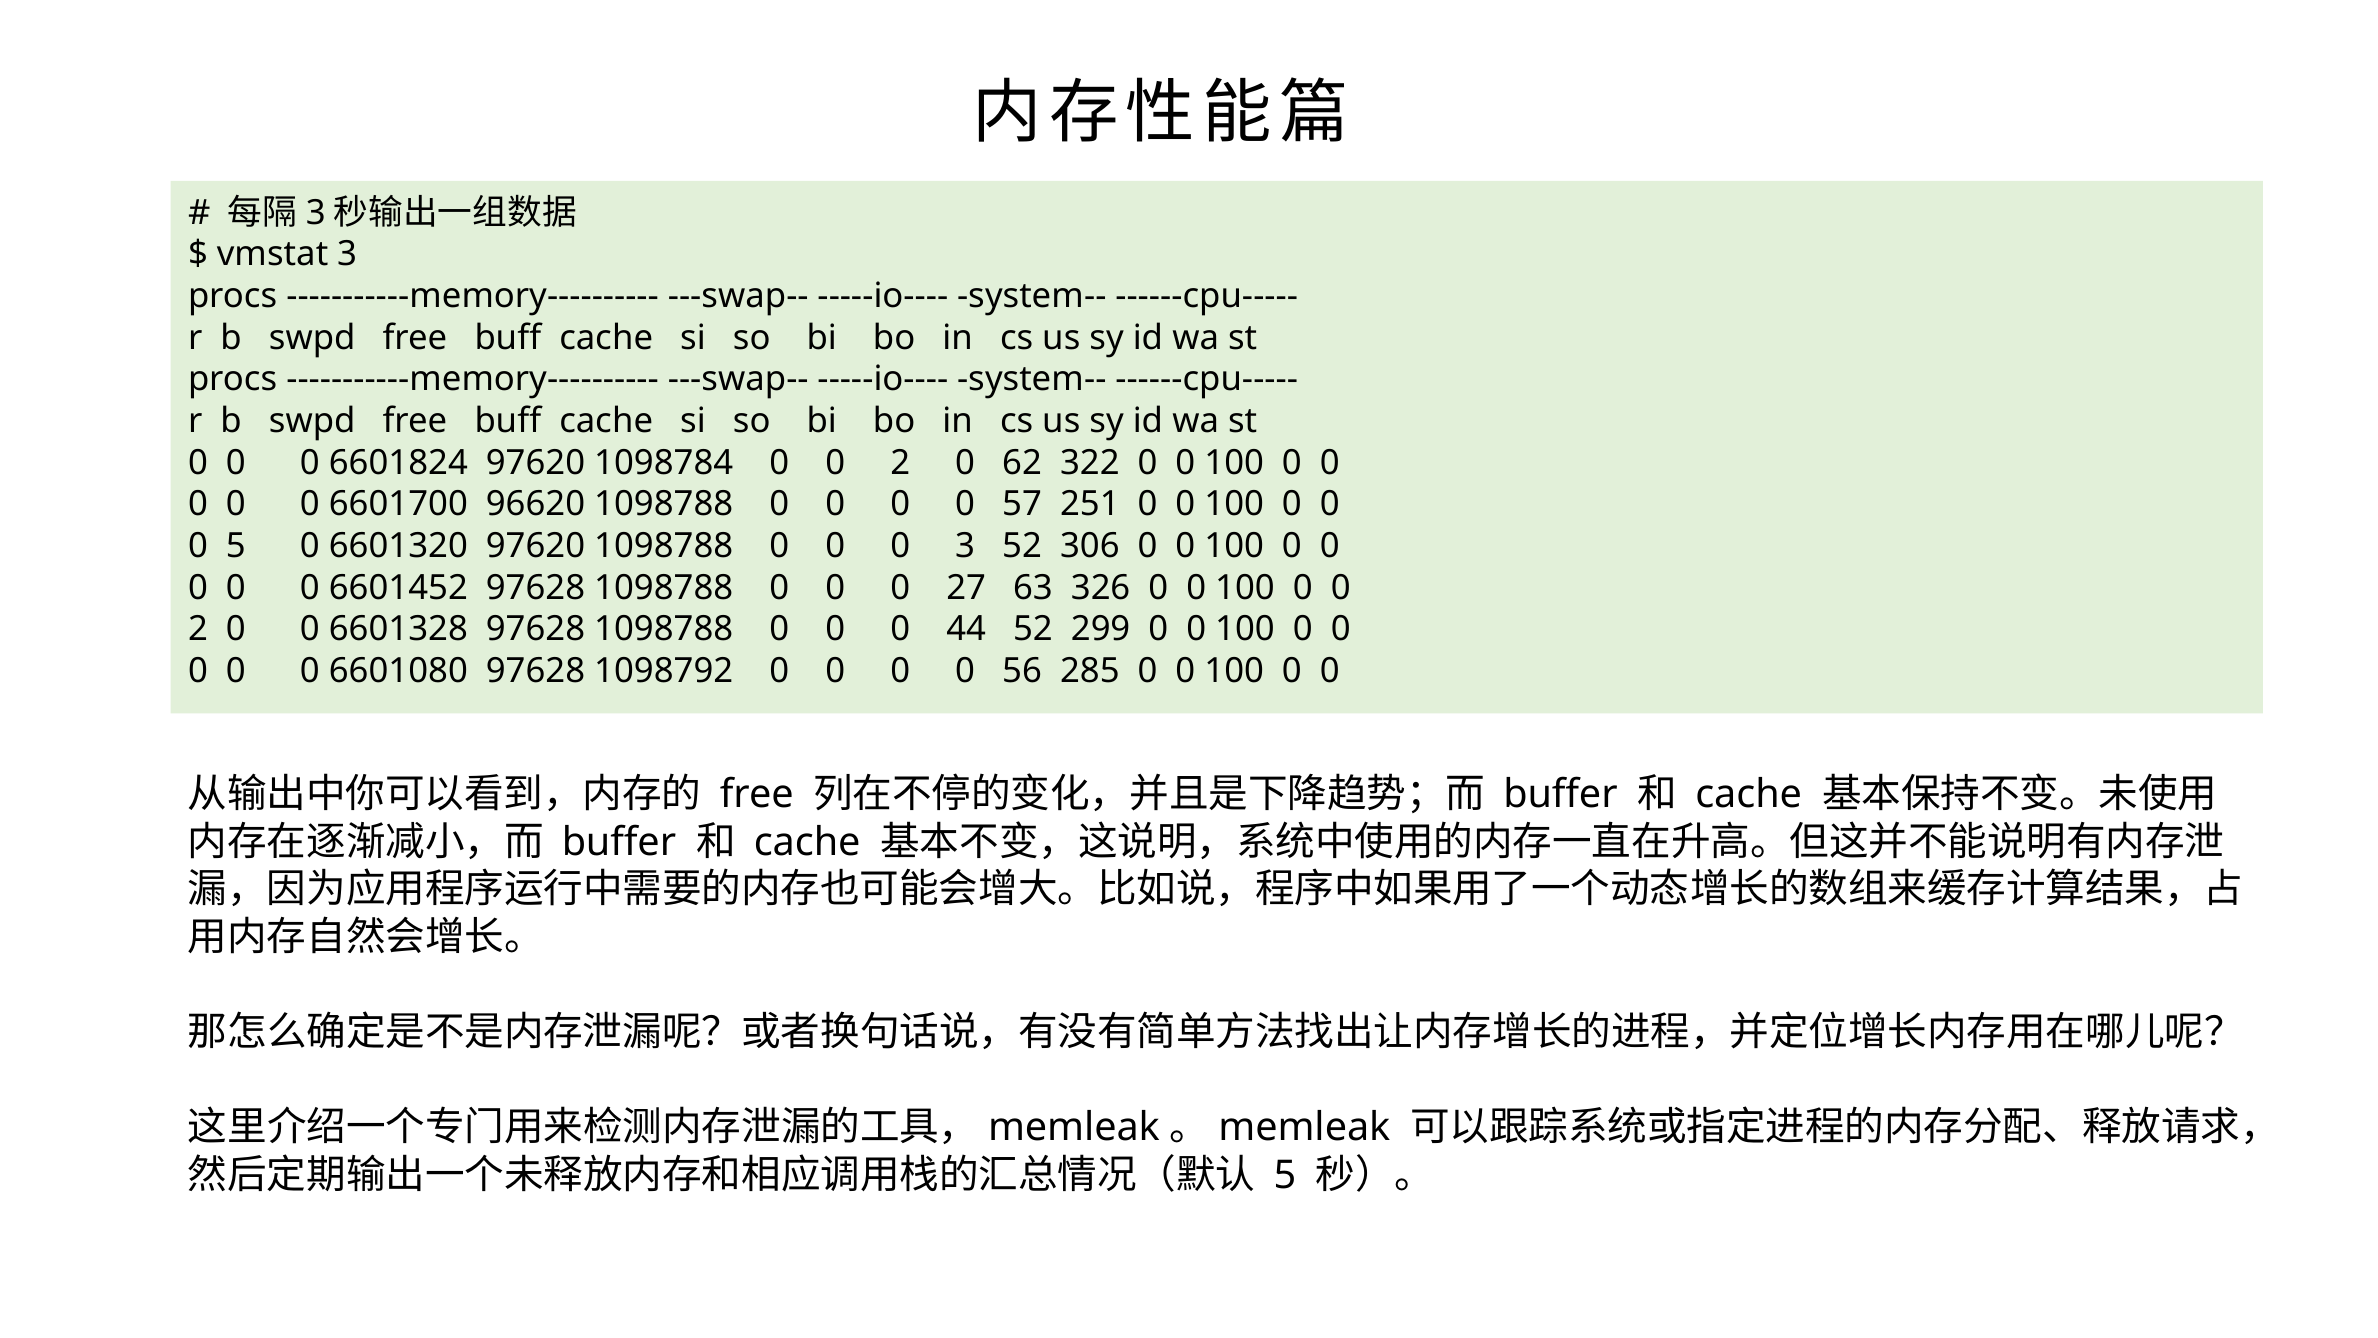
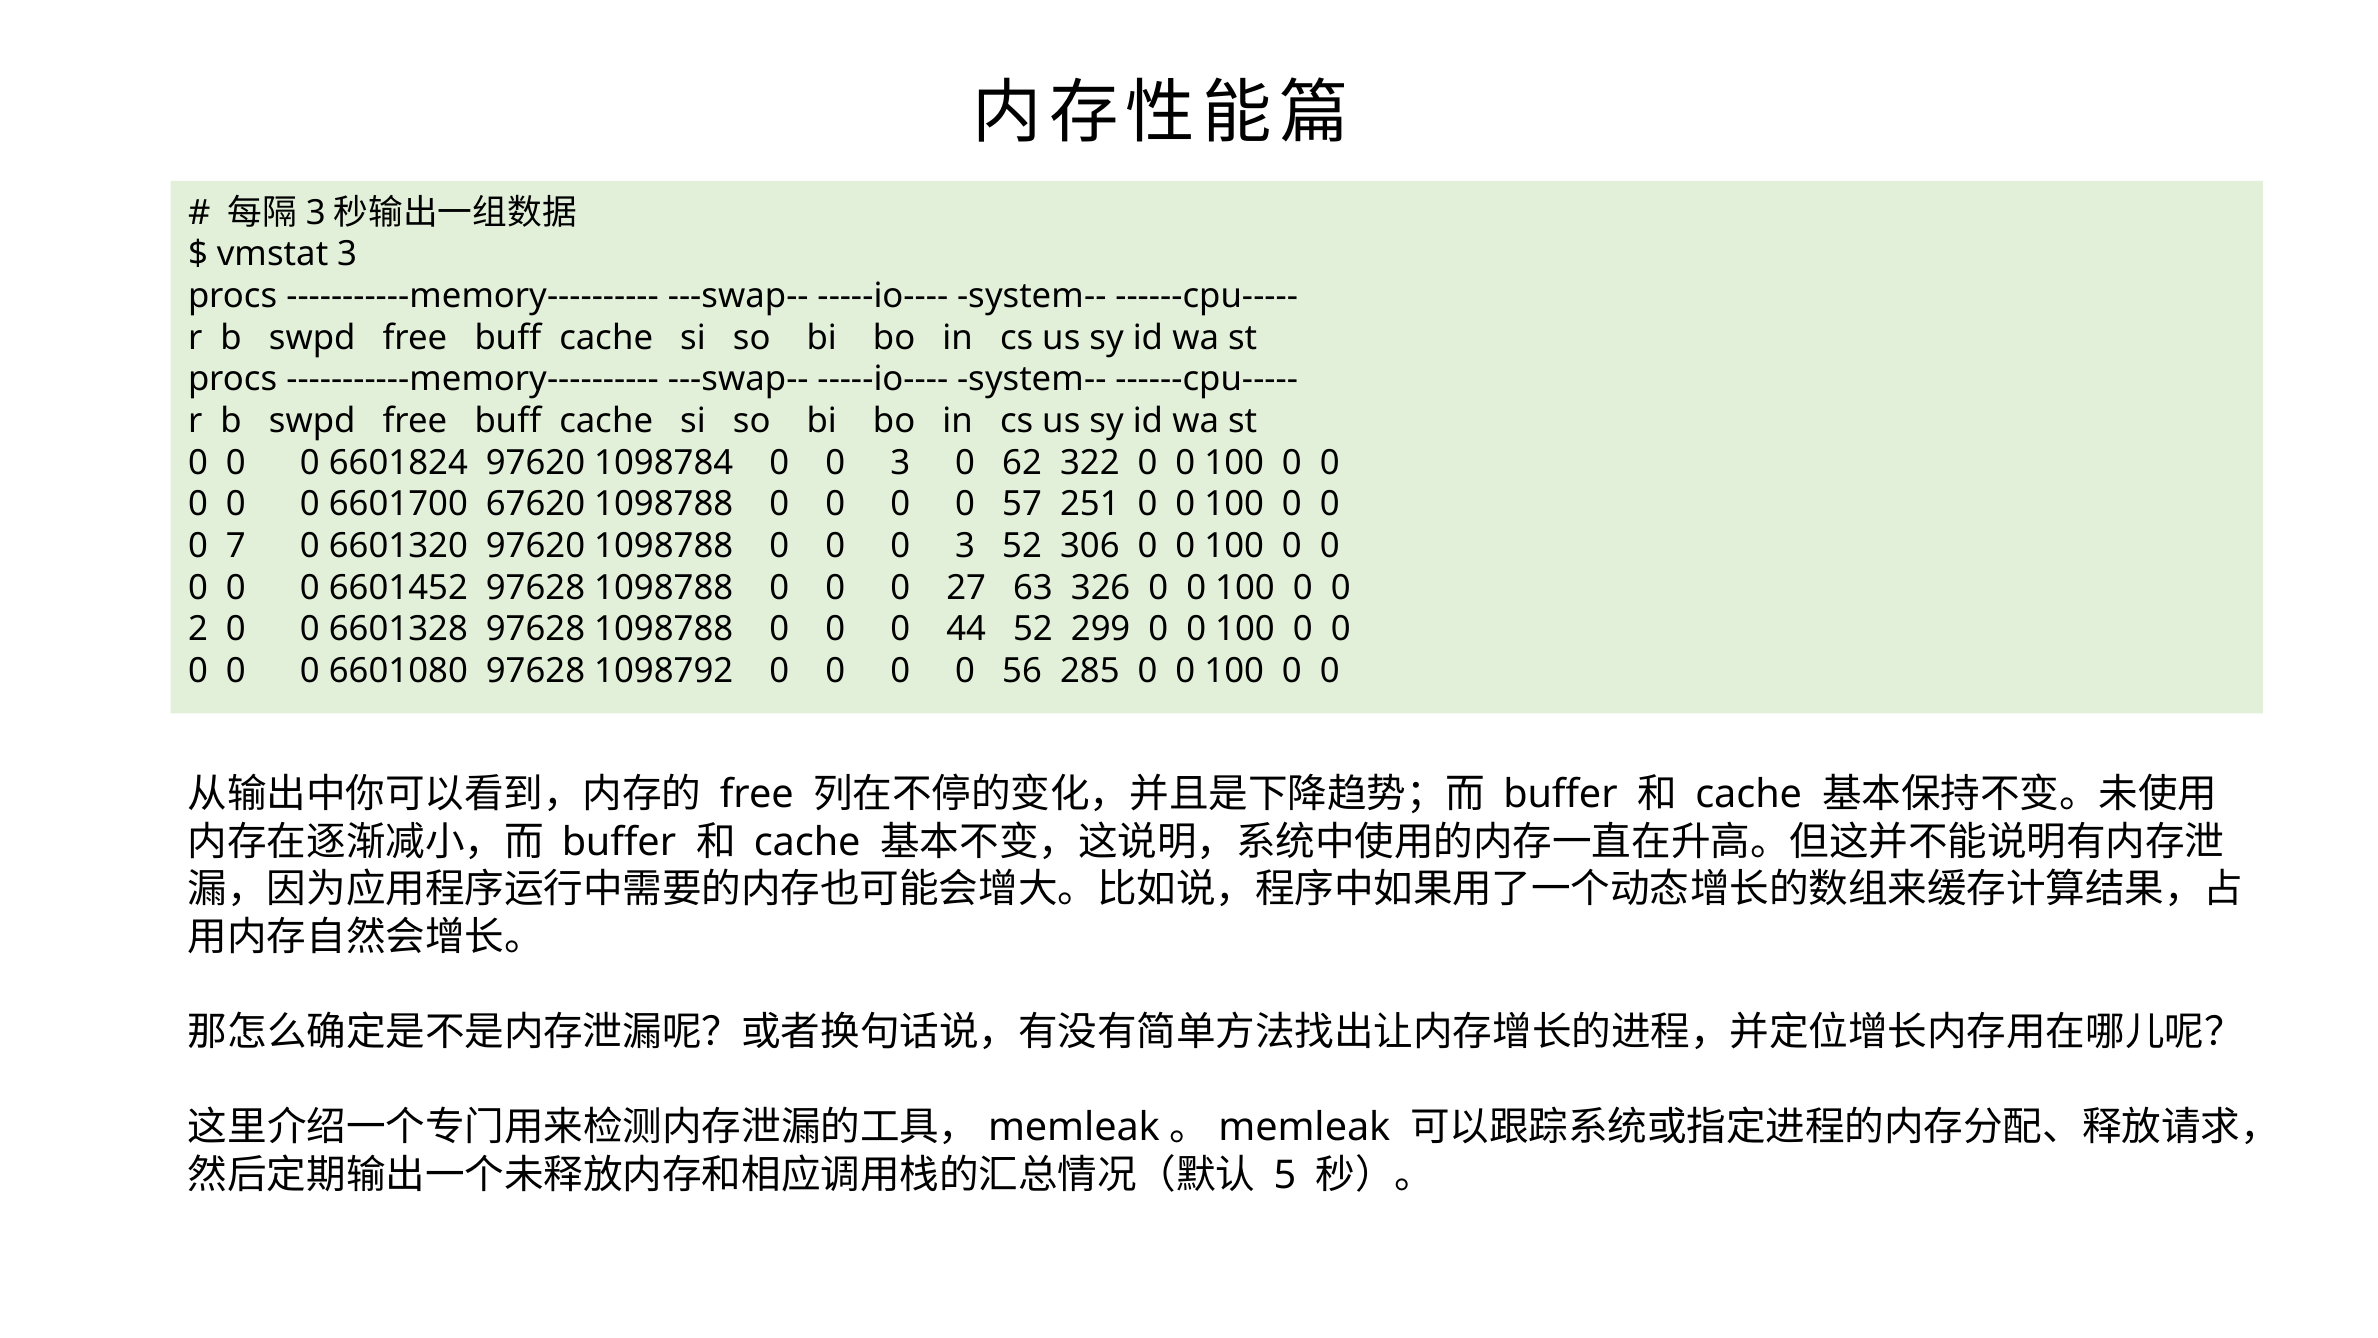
1098784 0 0 2: 2 -> 3 (900, 463)
96620: 96620 -> 67620 (535, 504)
0 5: 5 -> 7 (236, 546)
